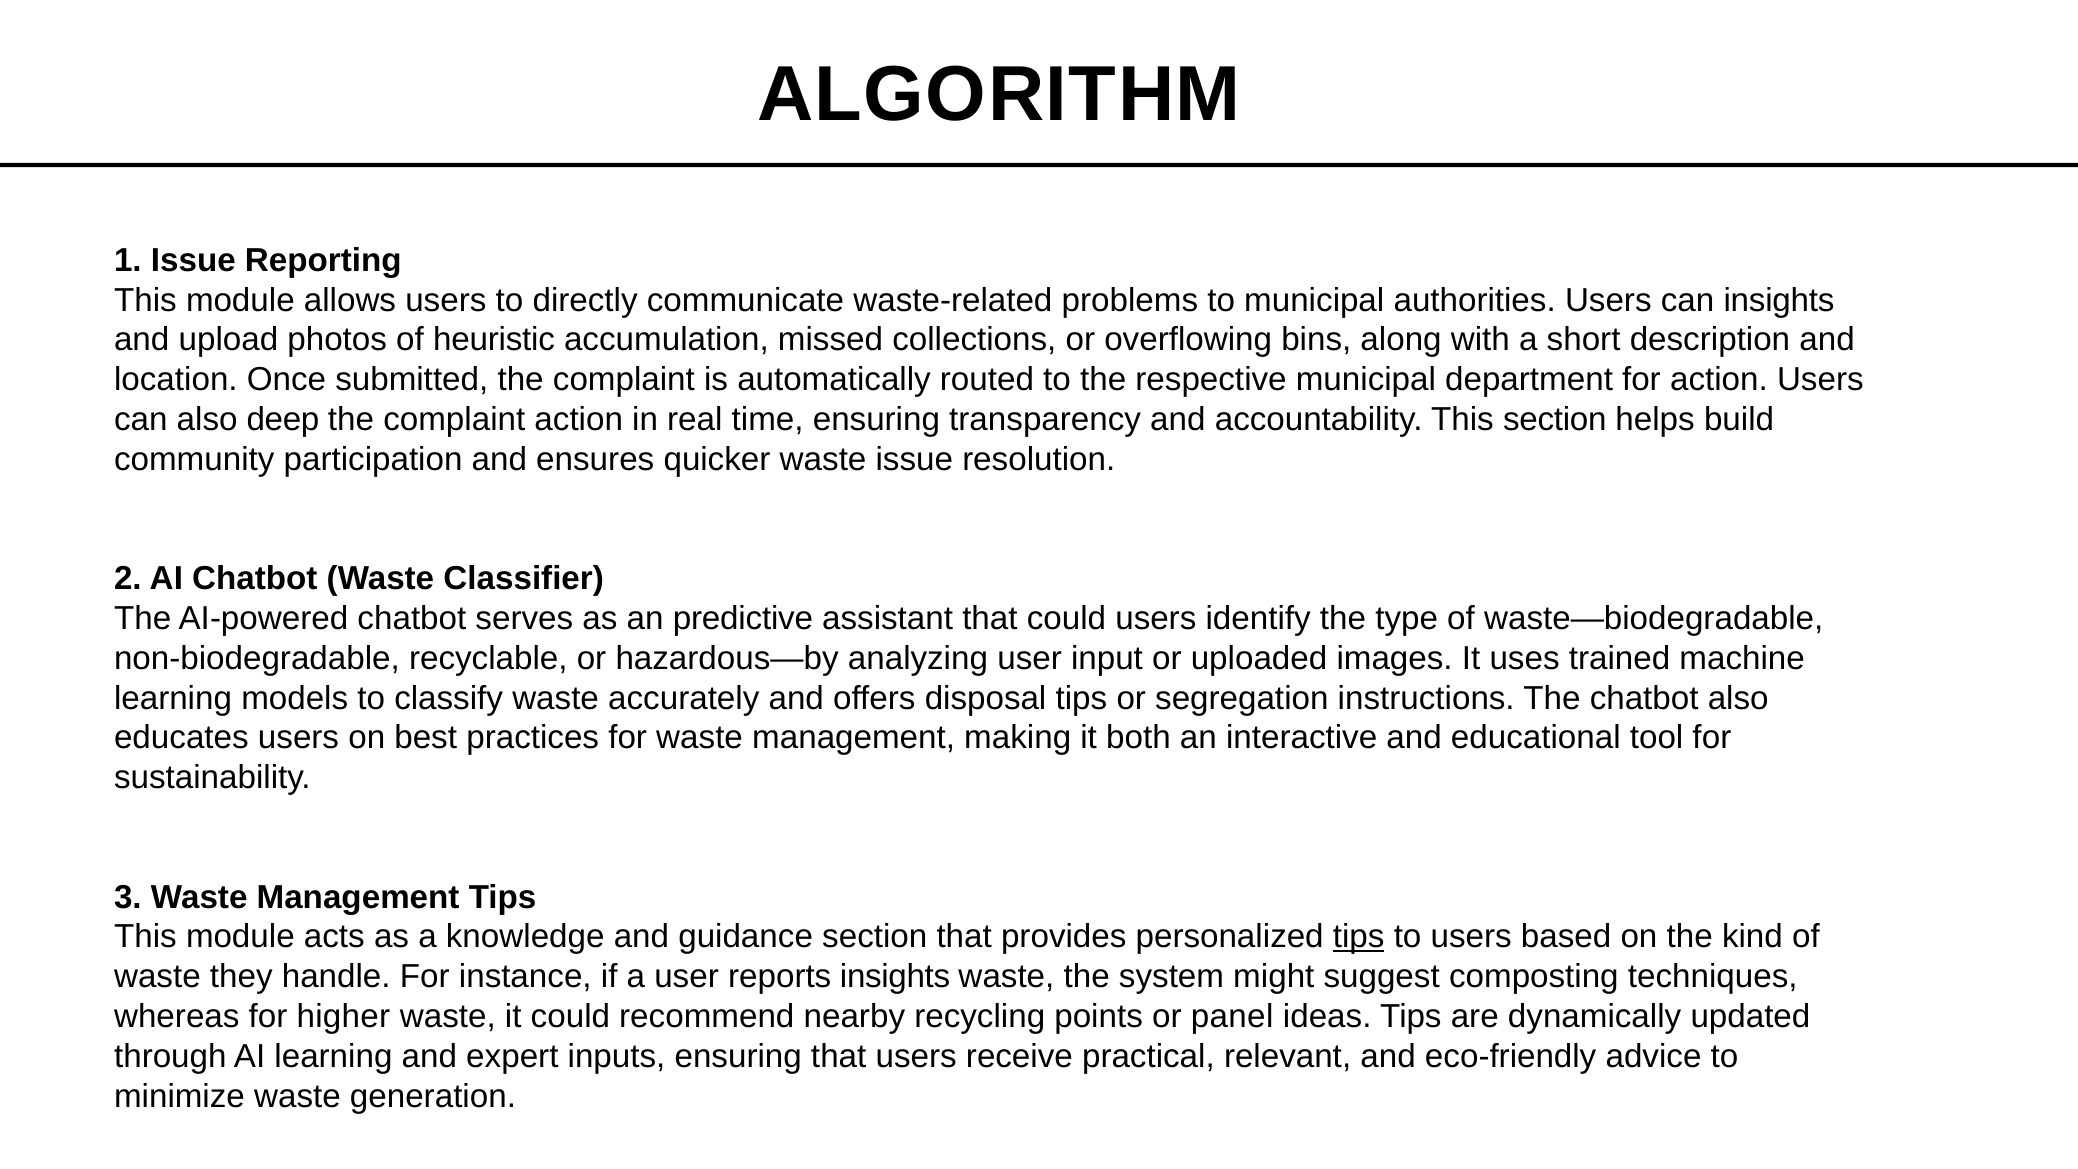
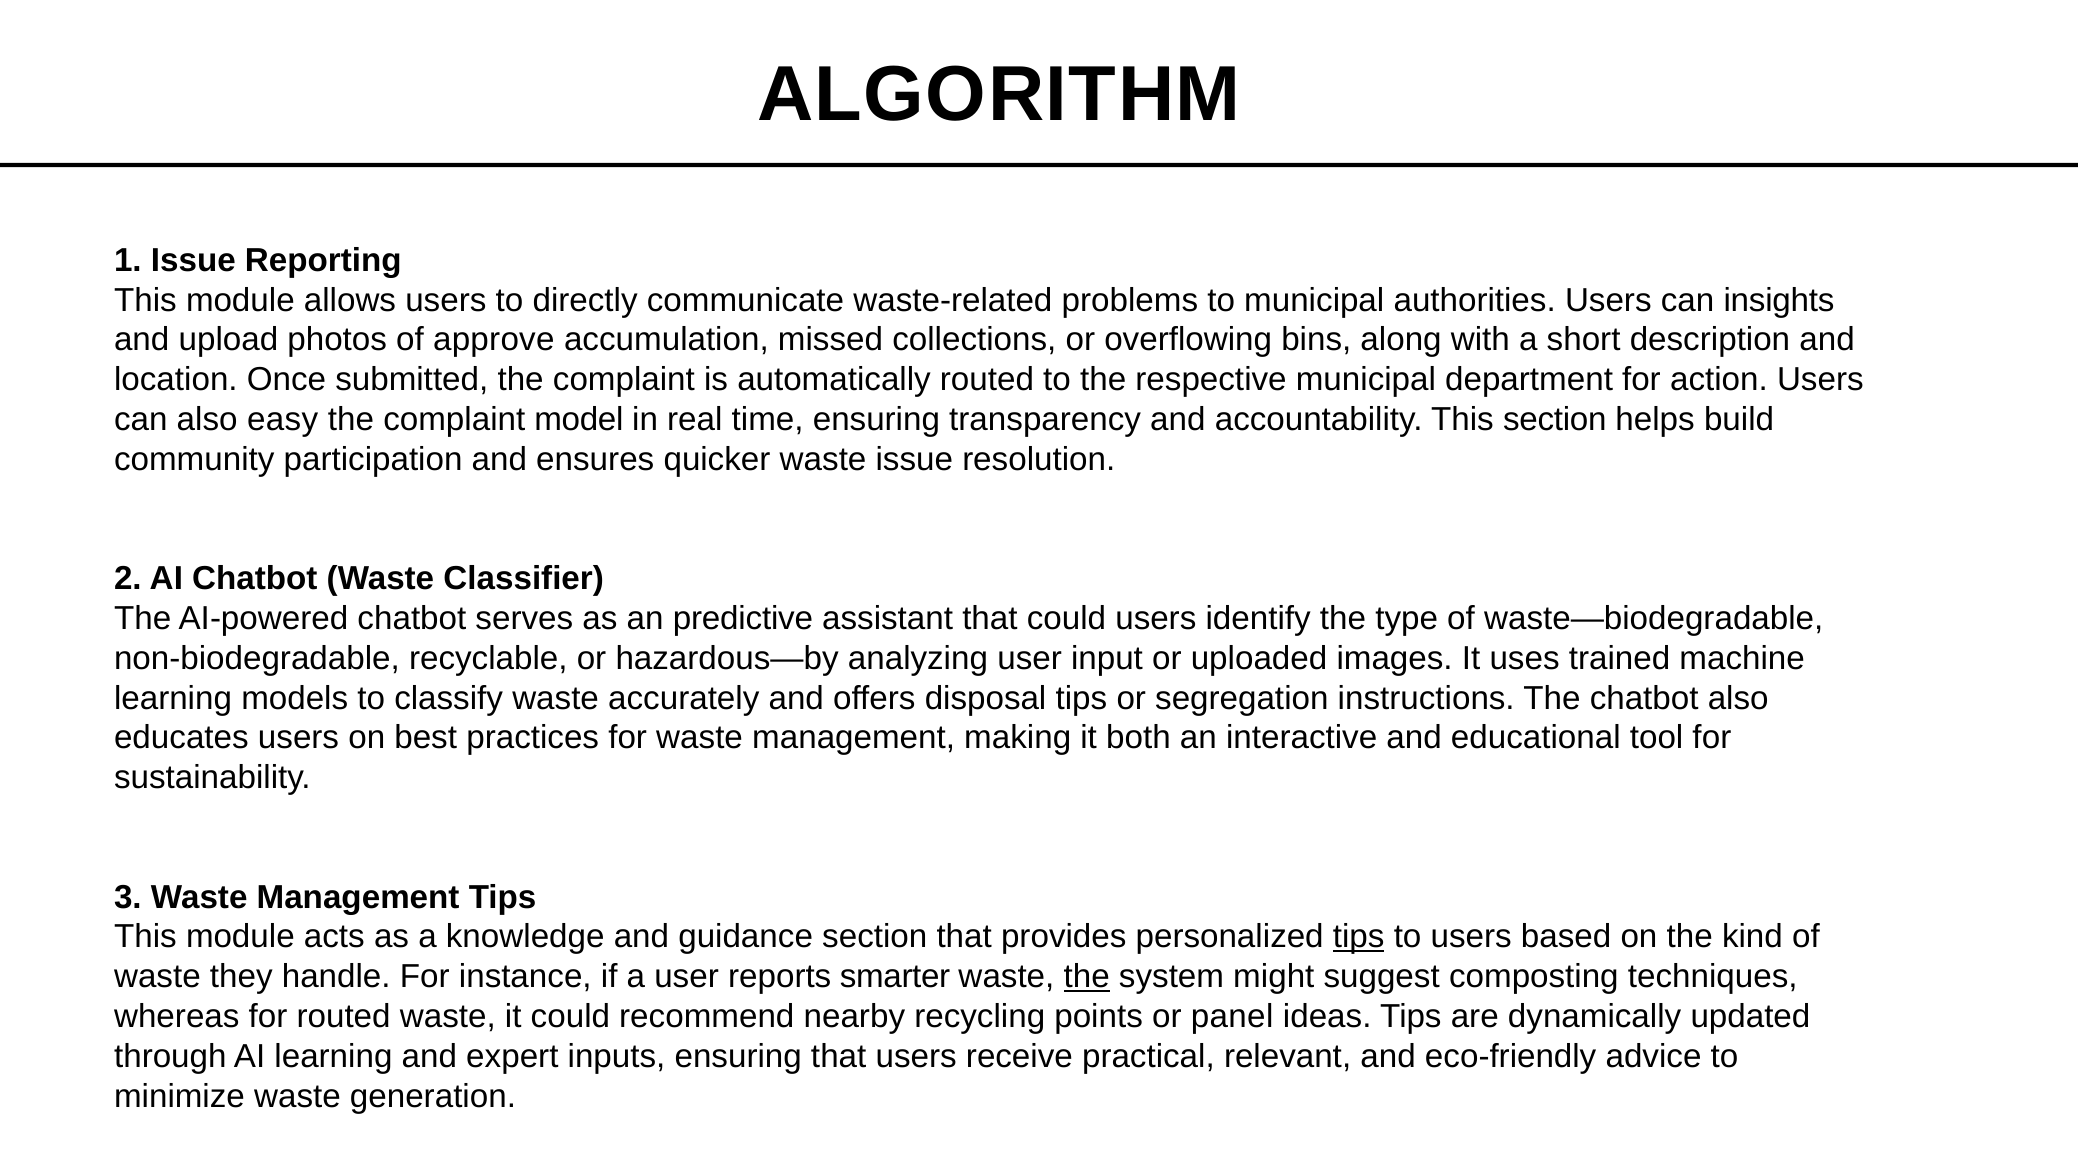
heuristic: heuristic -> approve (494, 340)
deep: deep -> easy (283, 419)
complaint action: action -> model (579, 419)
reports insights: insights -> smarter (895, 977)
the underline: none -> present (1087, 977)
for higher: higher -> routed (344, 1016)
